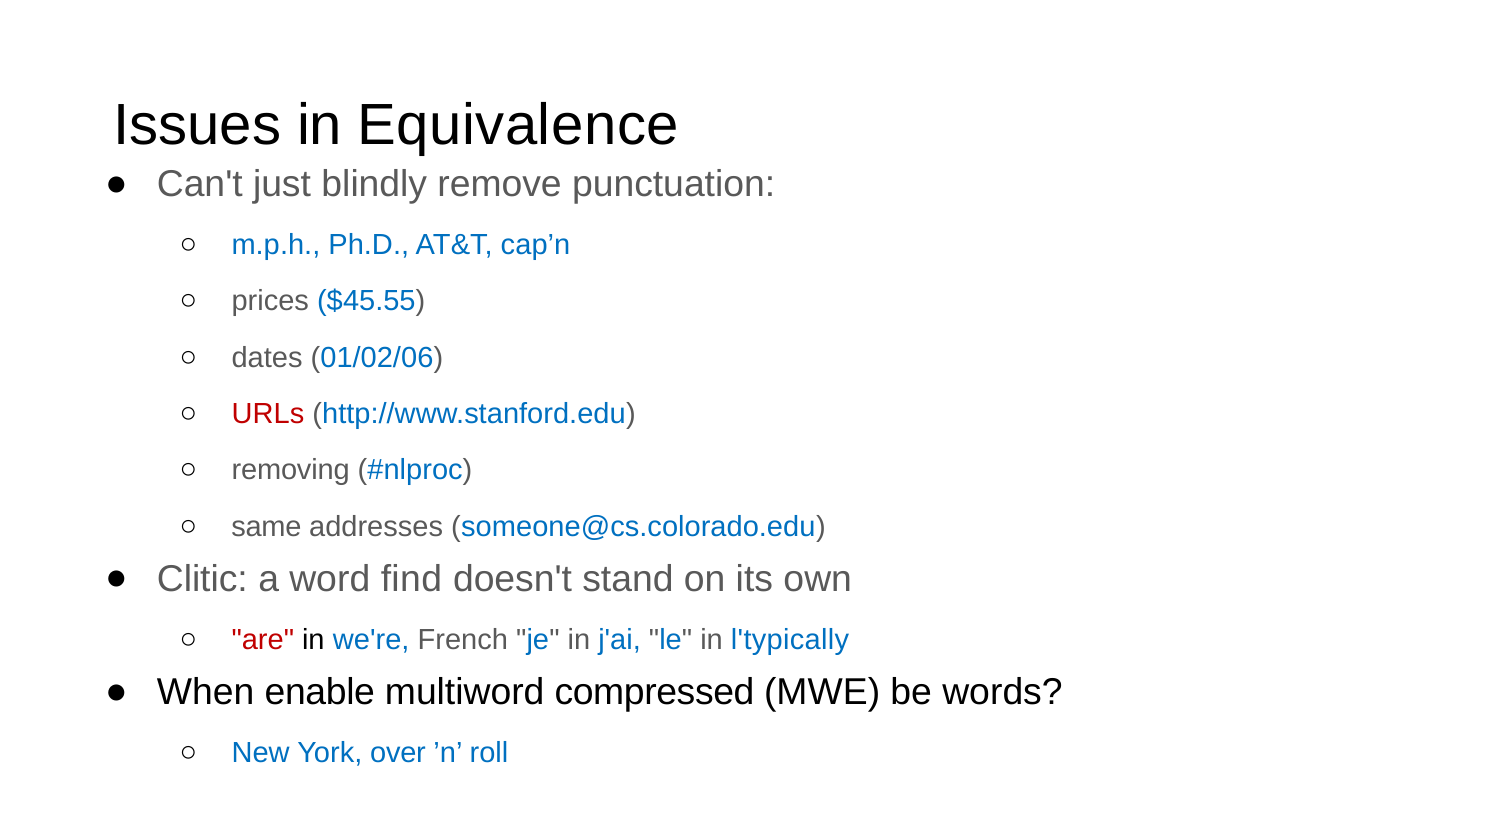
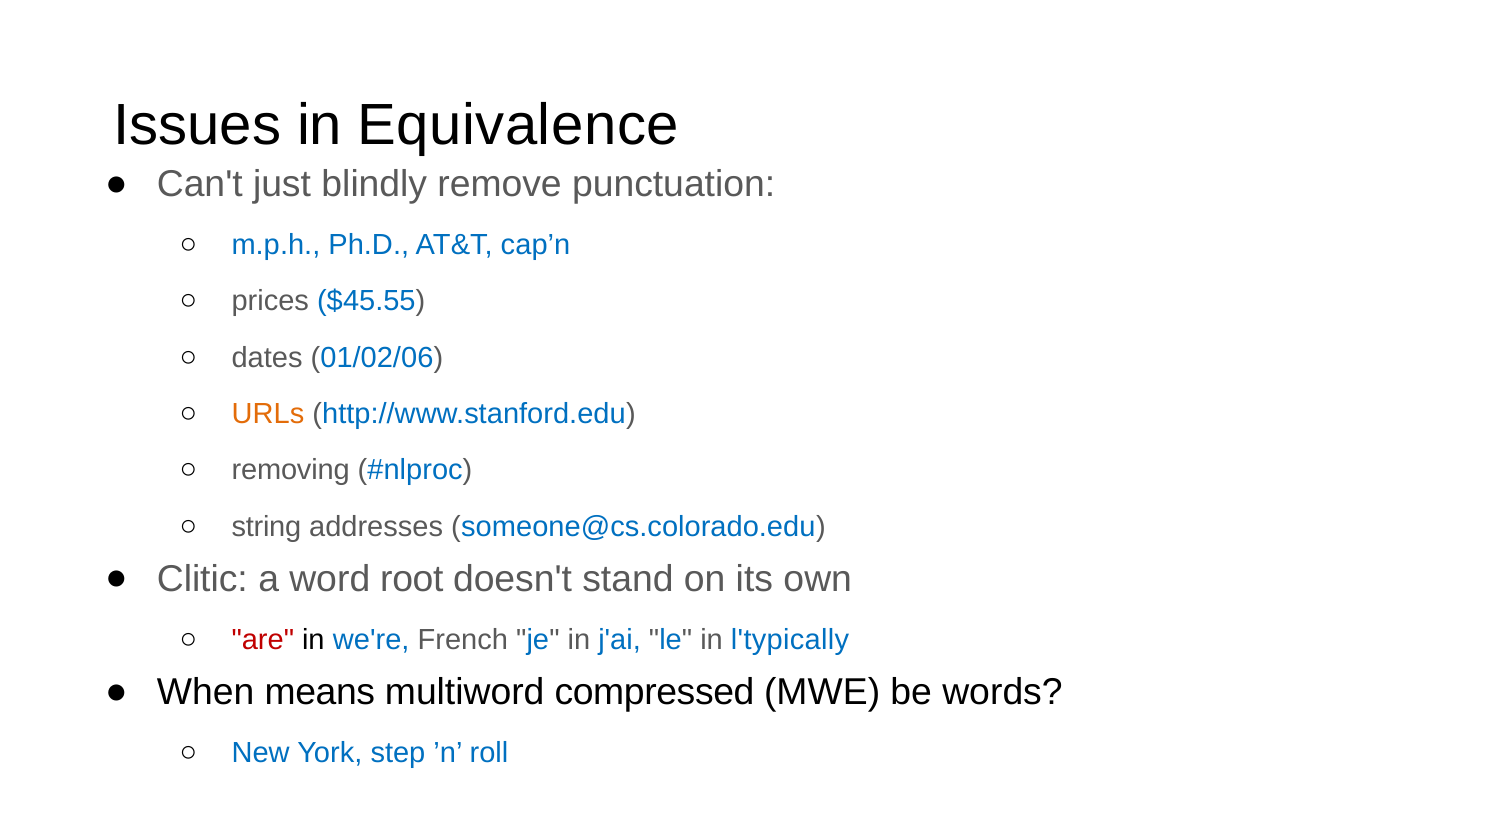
URLs colour: red -> orange (268, 414)
same: same -> string (266, 527)
find: find -> root (412, 579)
enable: enable -> means (320, 692)
over: over -> step (398, 753)
